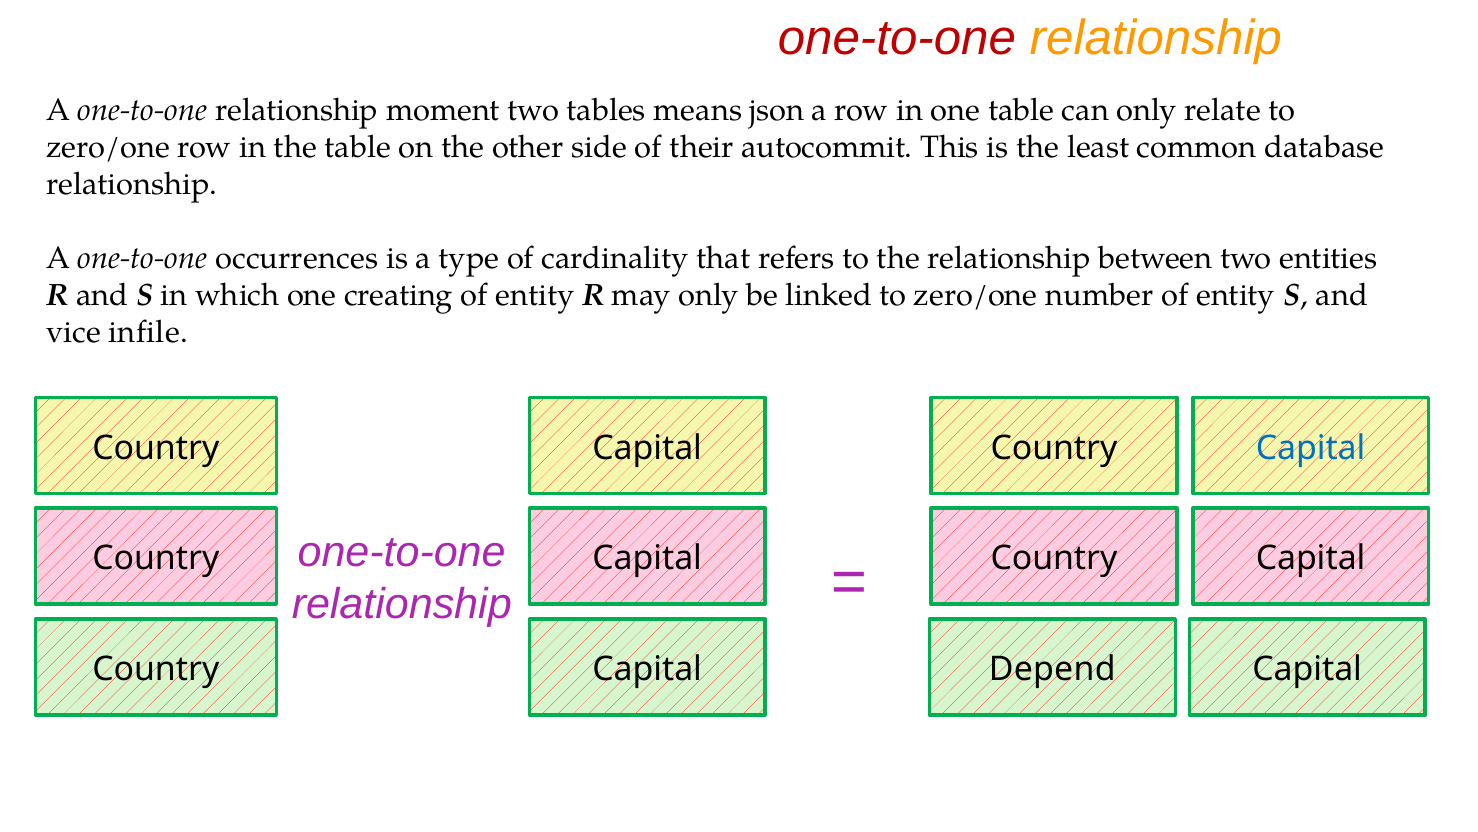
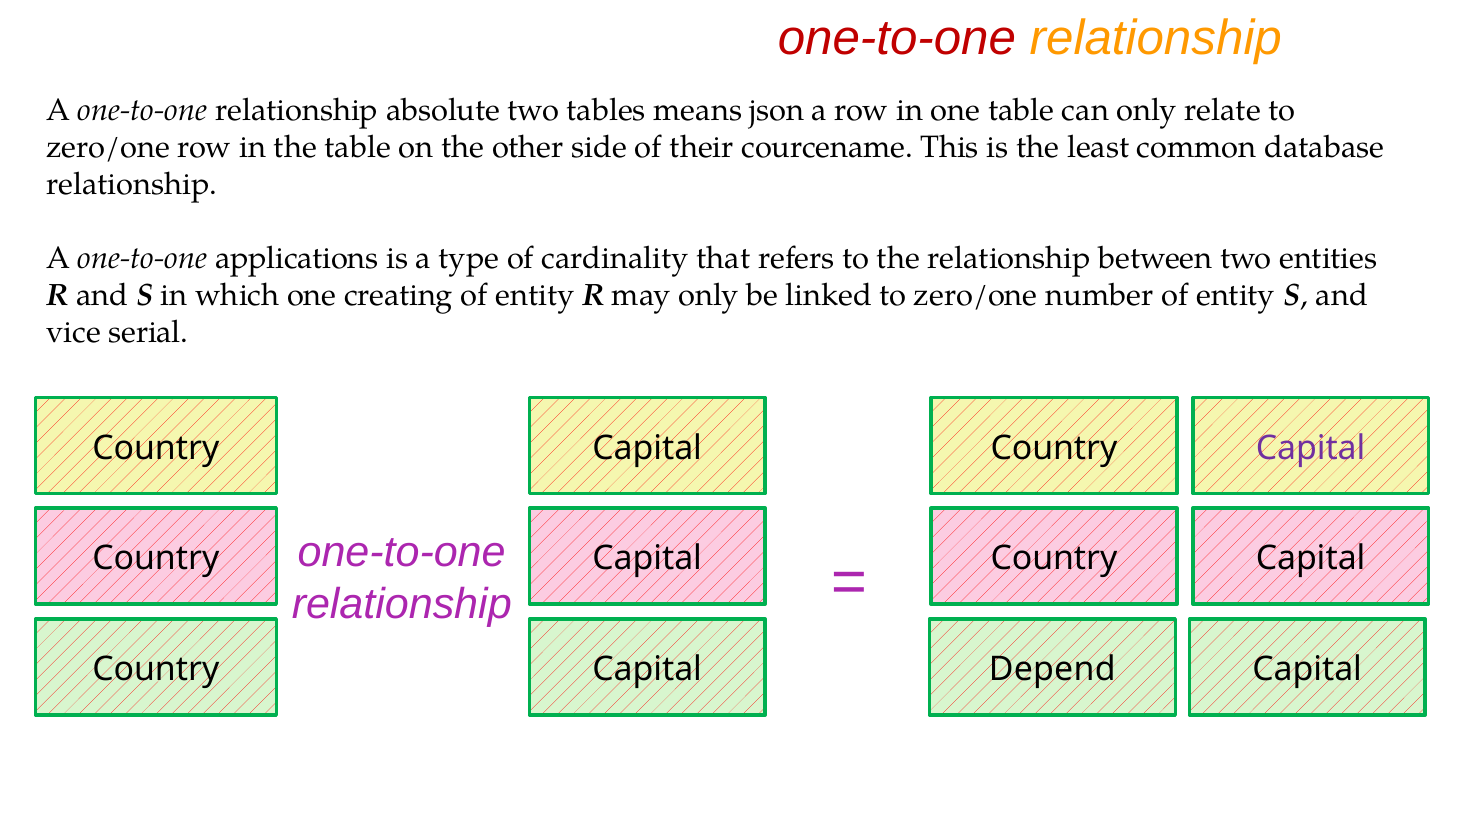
moment: moment -> absolute (443, 110)
autocommit: autocommit -> courcename (827, 147)
occurrences: occurrences -> applications (297, 258)
infile: infile -> serial (149, 332)
Capital colour: blue -> purple (1311, 448)
